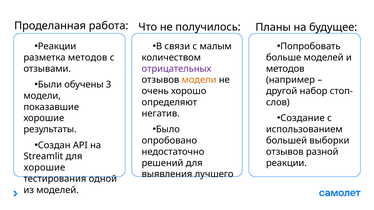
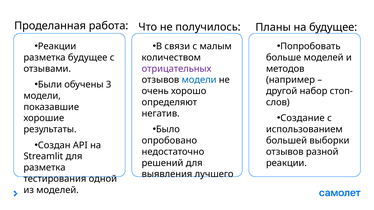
разметка методов: методов -> будущее (88, 58)
модели colour: orange -> blue (199, 80)
хорошие: хорошие -> разметка (45, 168)
